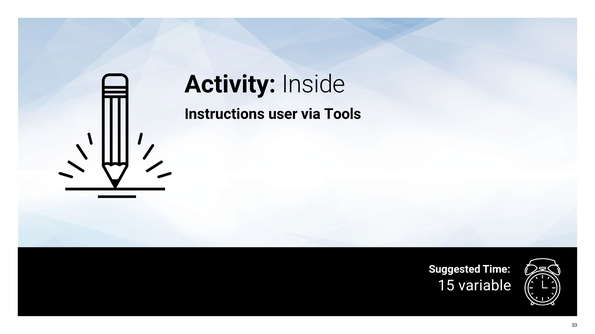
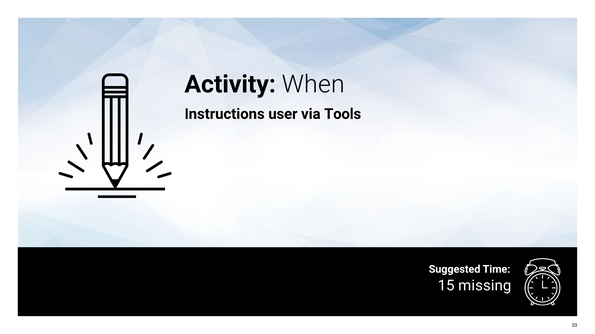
Inside: Inside -> When (313, 84)
variable: variable -> missing (485, 286)
